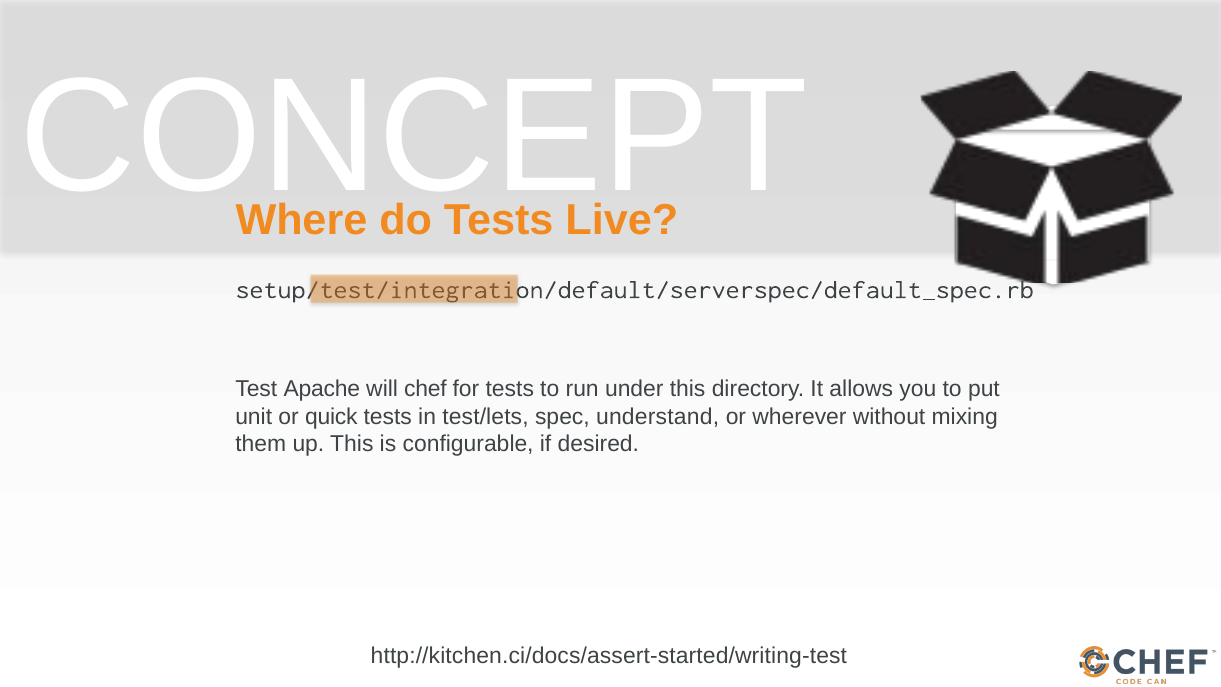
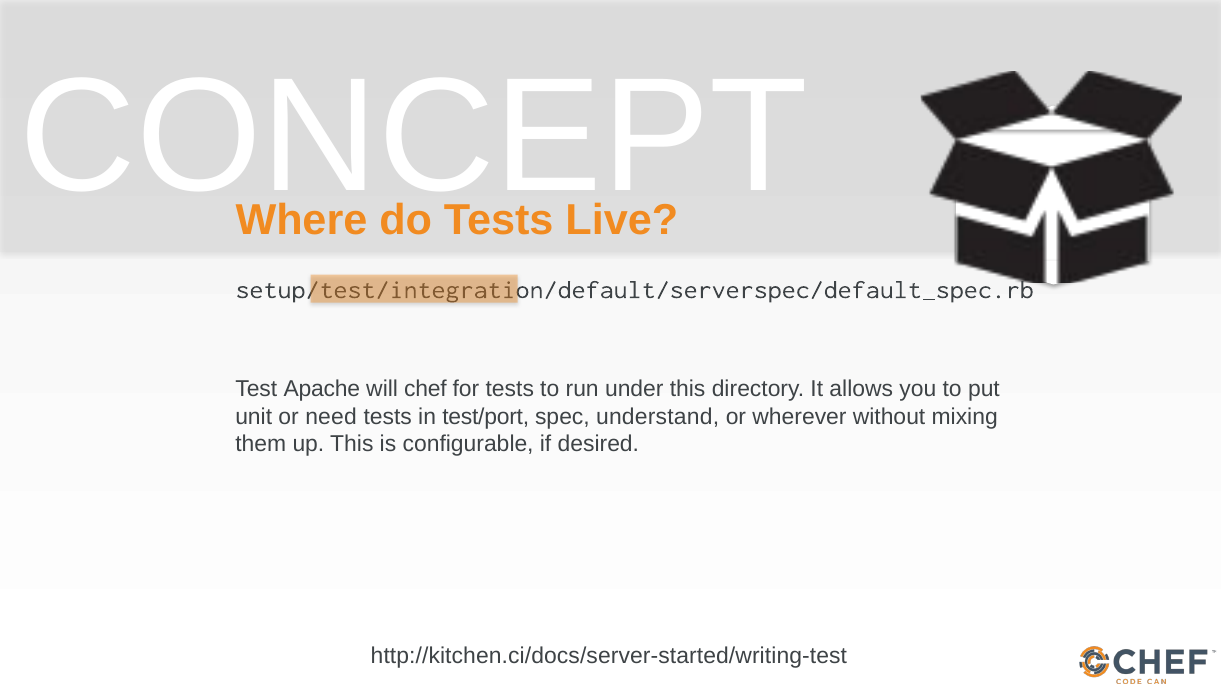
quick: quick -> need (331, 417)
test/lets: test/lets -> test/port (486, 417)
http://kitchen.ci/docs/assert-started/writing-test: http://kitchen.ci/docs/assert-started/writing-test -> http://kitchen.ci/docs/server-started/writing-test (609, 656)
